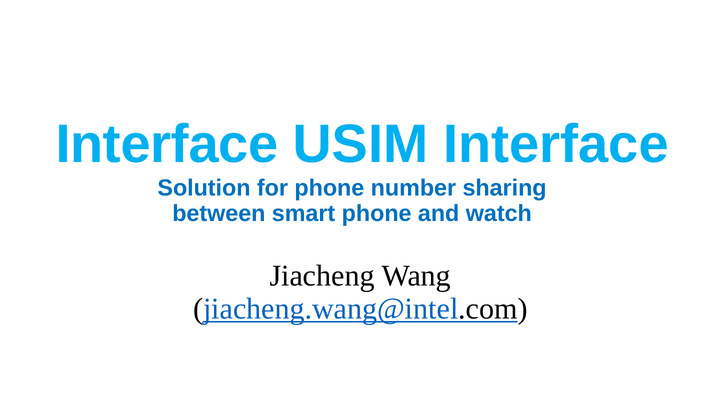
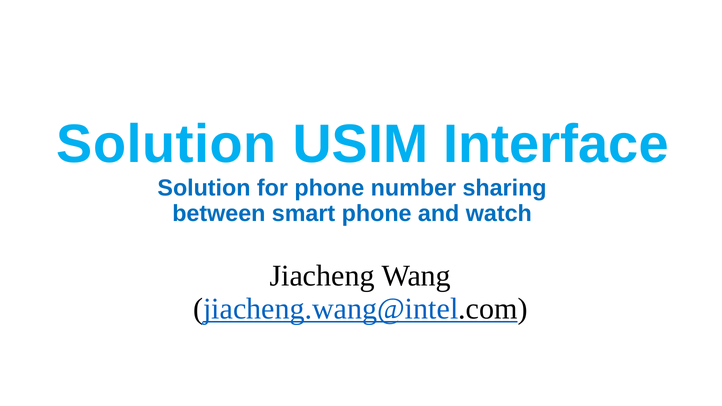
Interface: Interface -> Solution (166, 145)
